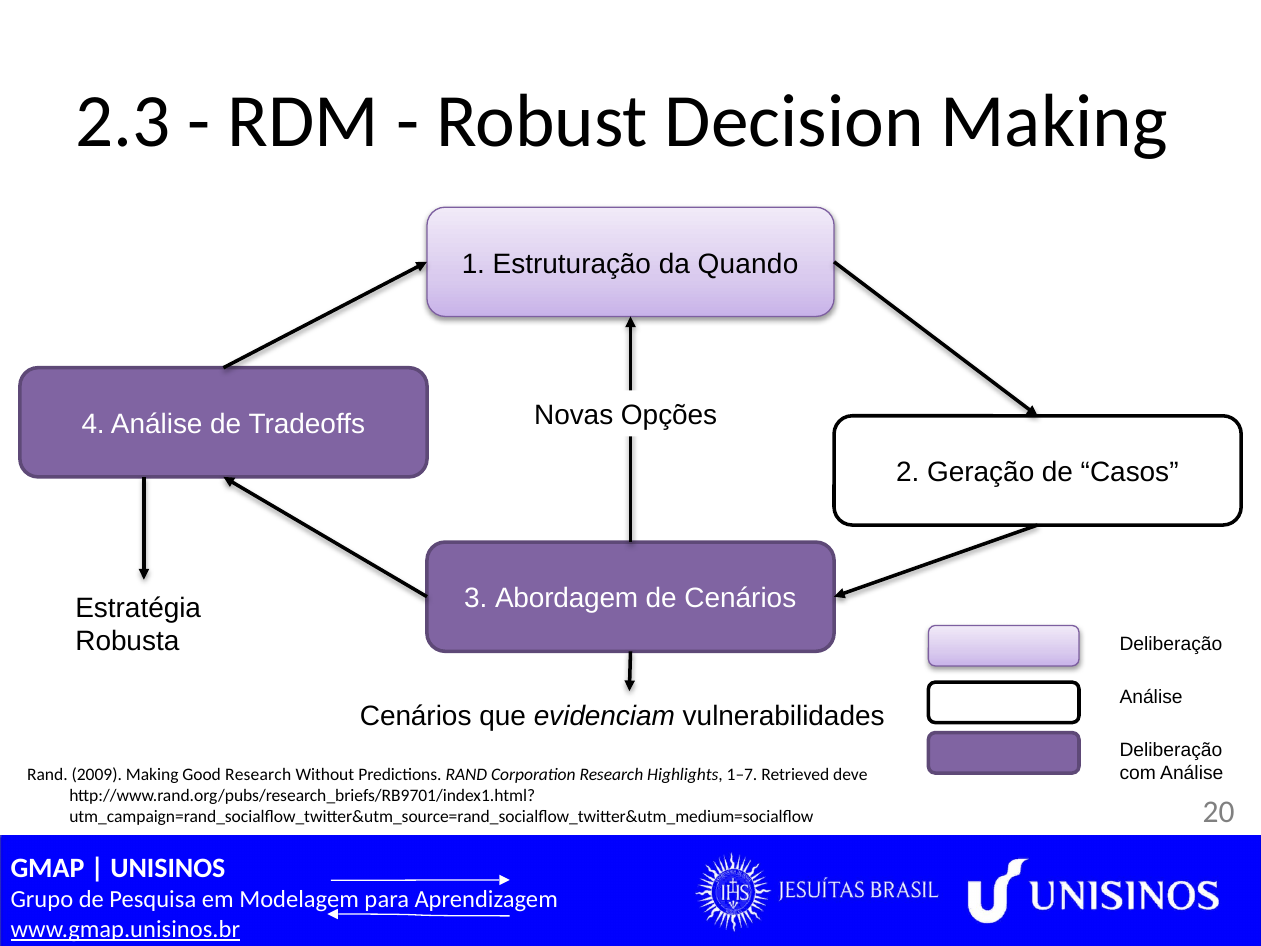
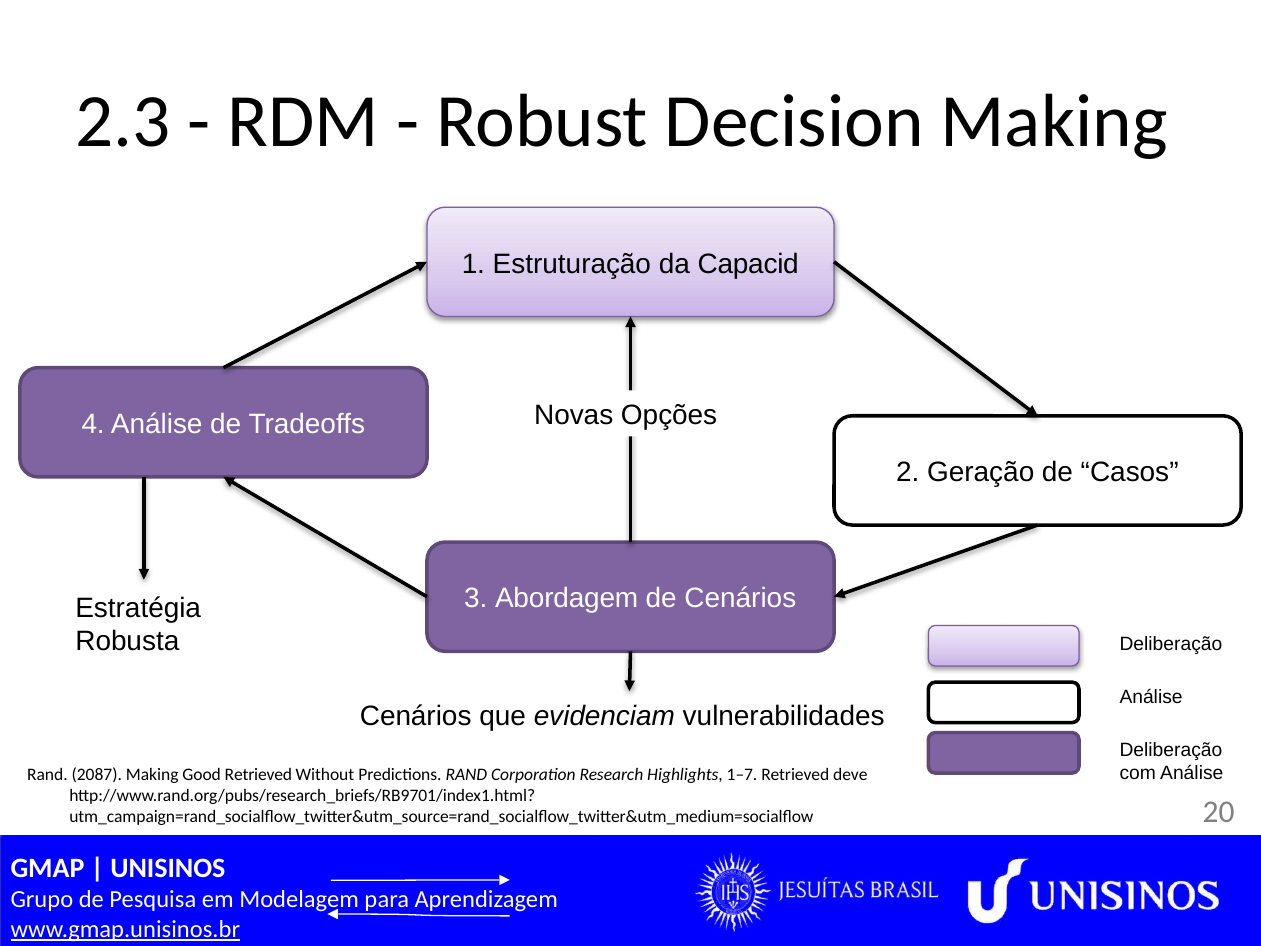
Quando: Quando -> Capacid (748, 264)
2009: 2009 -> 2087 (97, 774)
Good Research: Research -> Retrieved (258, 774)
